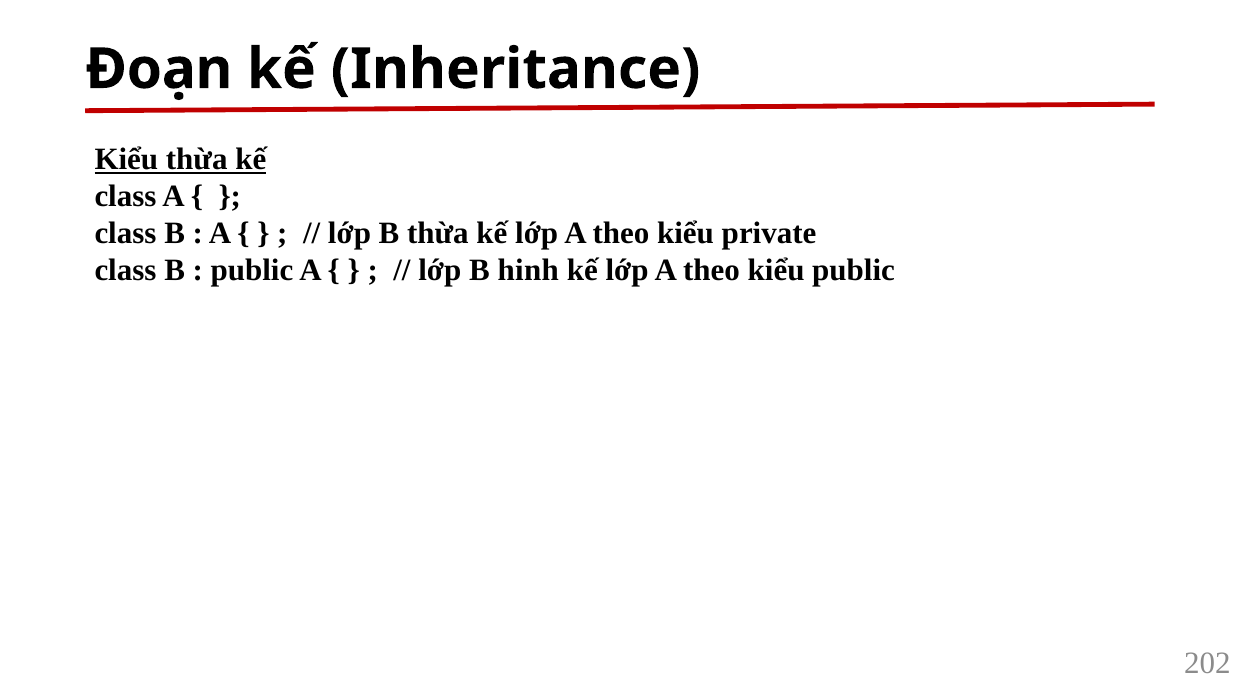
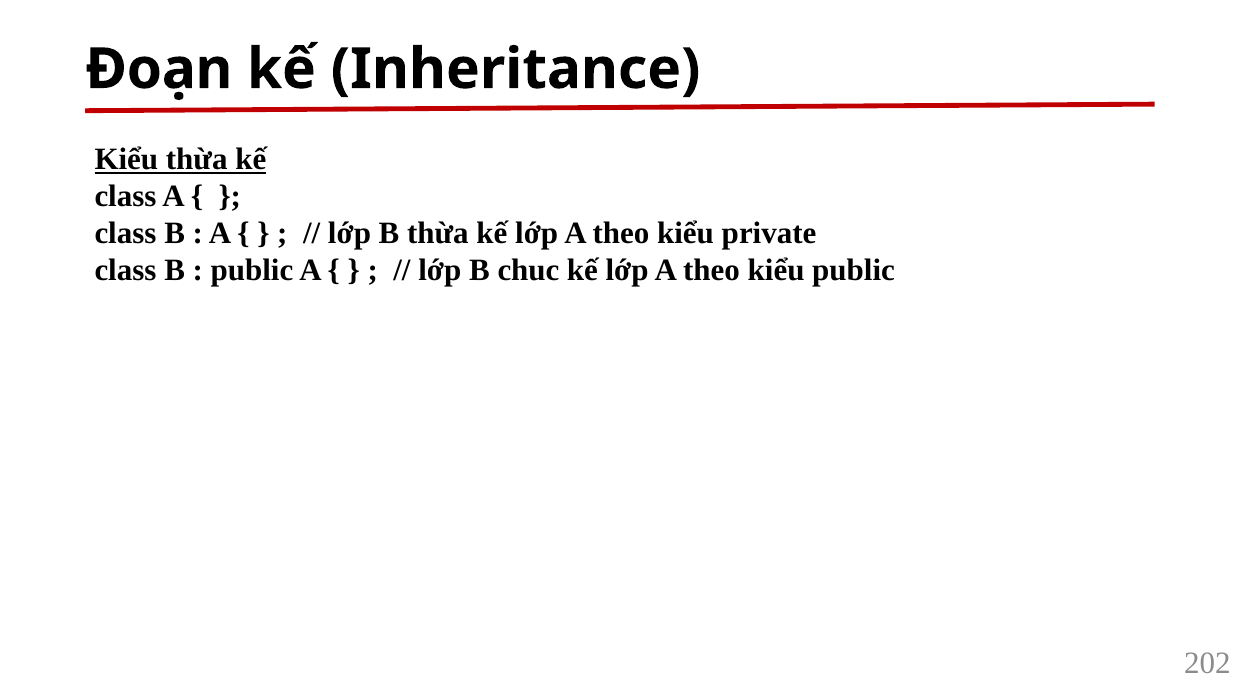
hinh: hinh -> chuc (528, 271)
